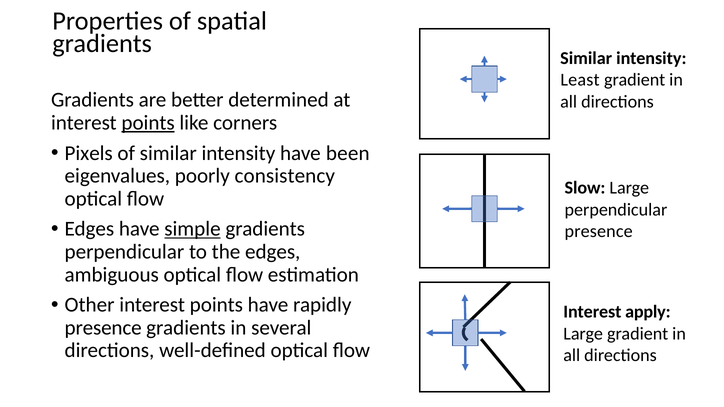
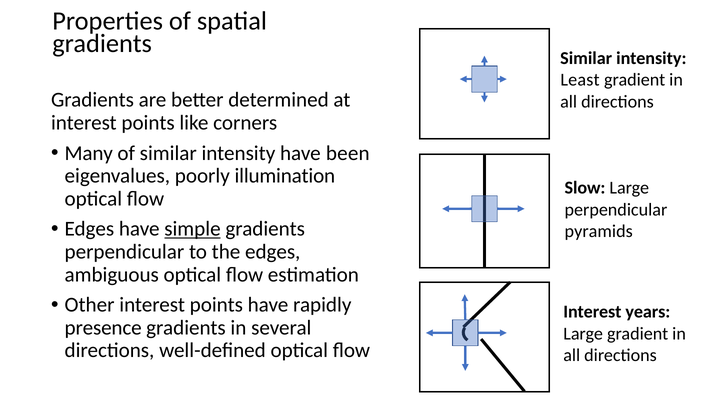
points underline: present -> none (148, 123)
Pixels: Pixels -> Many (89, 153)
consistency: consistency -> illumination (285, 176)
presence: presence -> pyramids (599, 231)
apply: apply -> years (648, 312)
